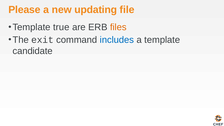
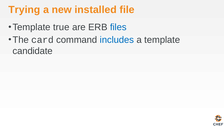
Please: Please -> Trying (24, 10)
updating: updating -> installed (96, 10)
files colour: orange -> blue (118, 27)
exit: exit -> card (42, 40)
